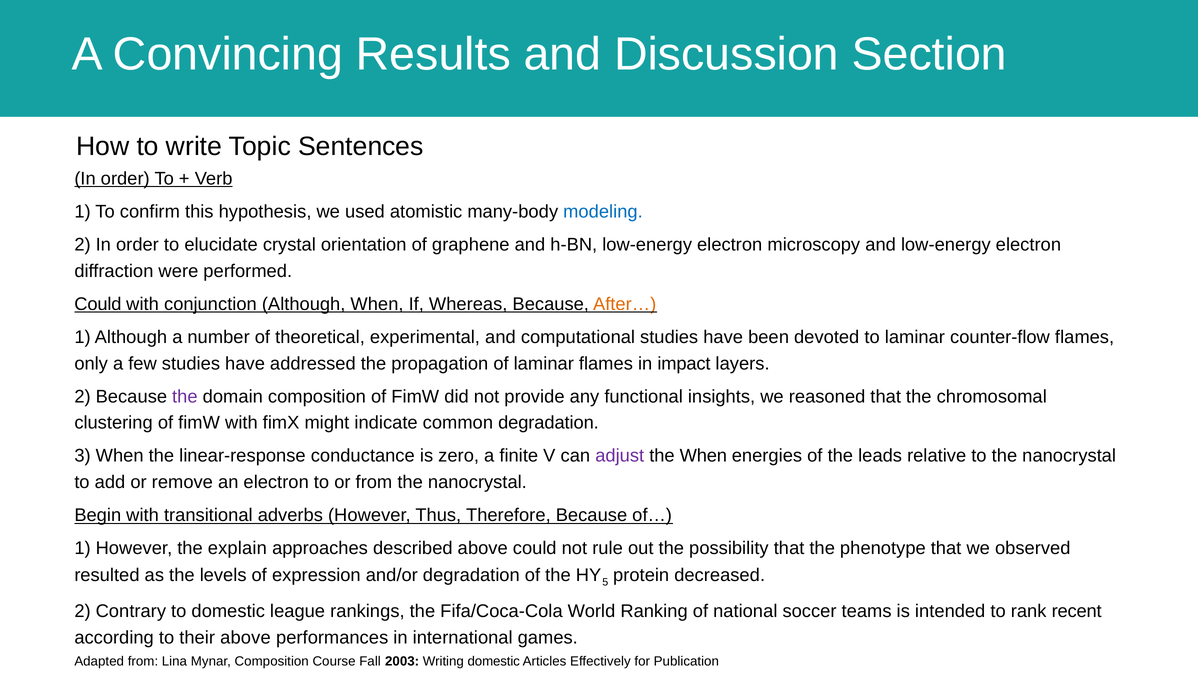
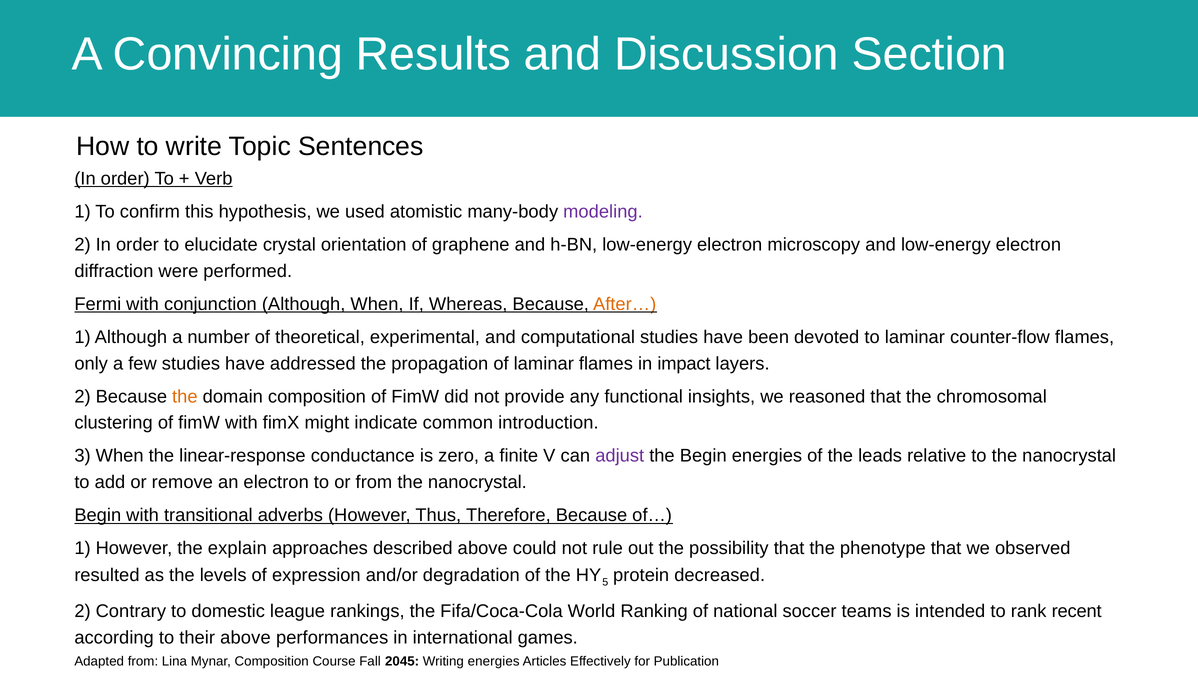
modeling colour: blue -> purple (603, 212)
Could: Could -> Fermi (98, 304)
the colour: purple -> orange (185, 396)
common degradation: degradation -> introduction (548, 423)
the When: When -> Begin (703, 456)
2003: 2003 -> 2045 (402, 661)
Writing domestic: domestic -> energies (494, 661)
